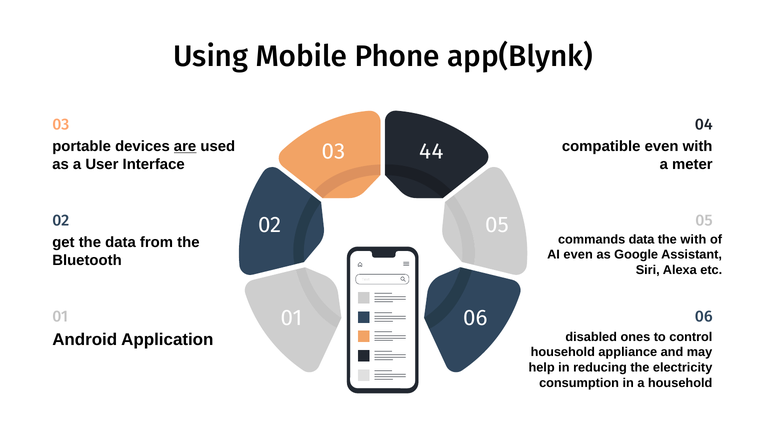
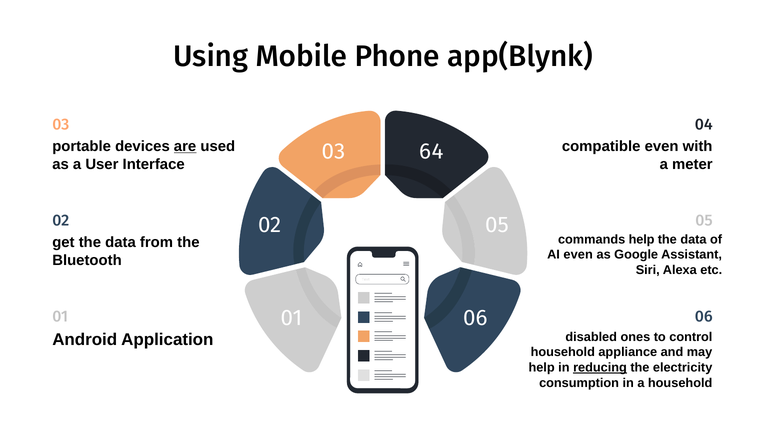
44: 44 -> 64 (431, 152)
commands data: data -> help (642, 240)
with: with -> data (693, 240)
reducing underline: none -> present (600, 368)
